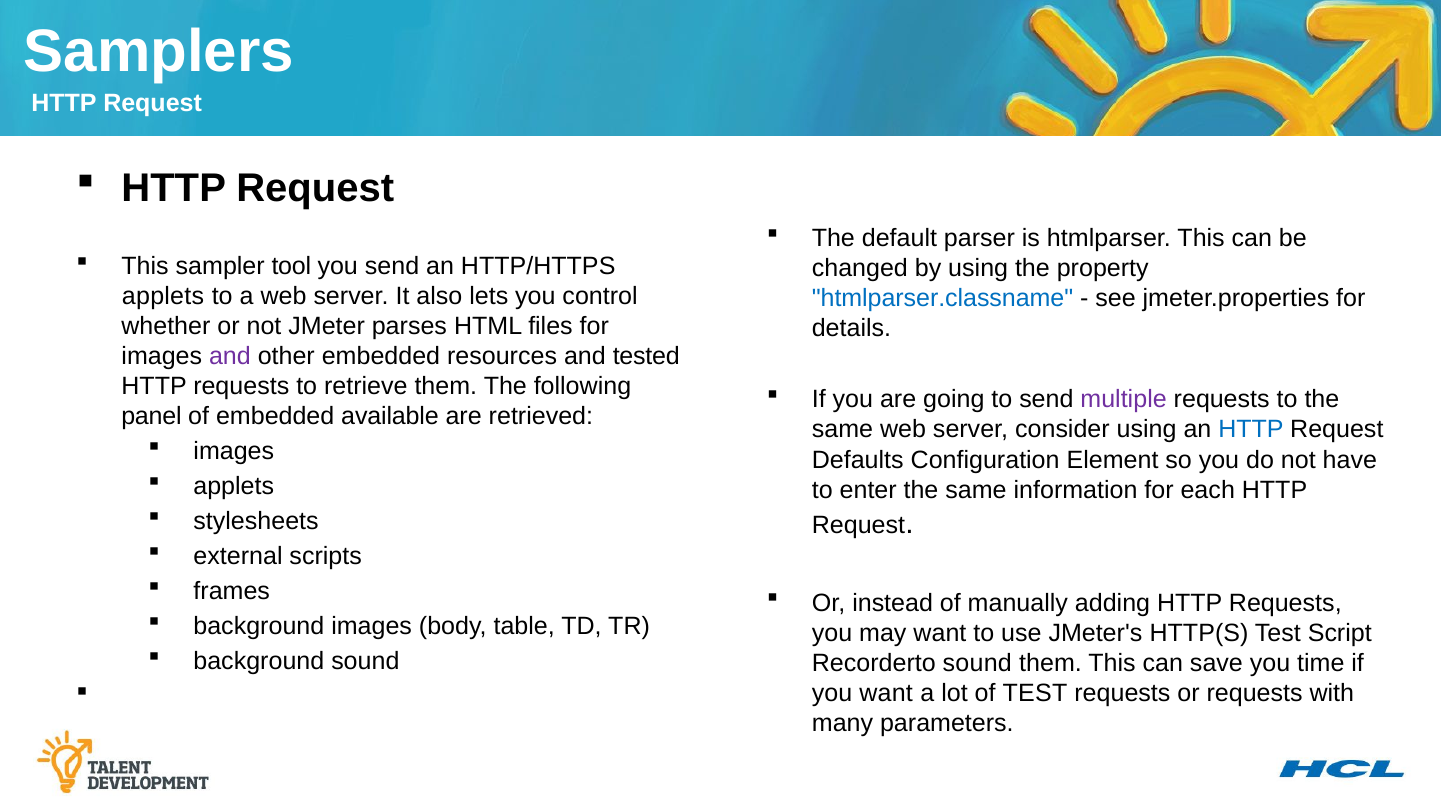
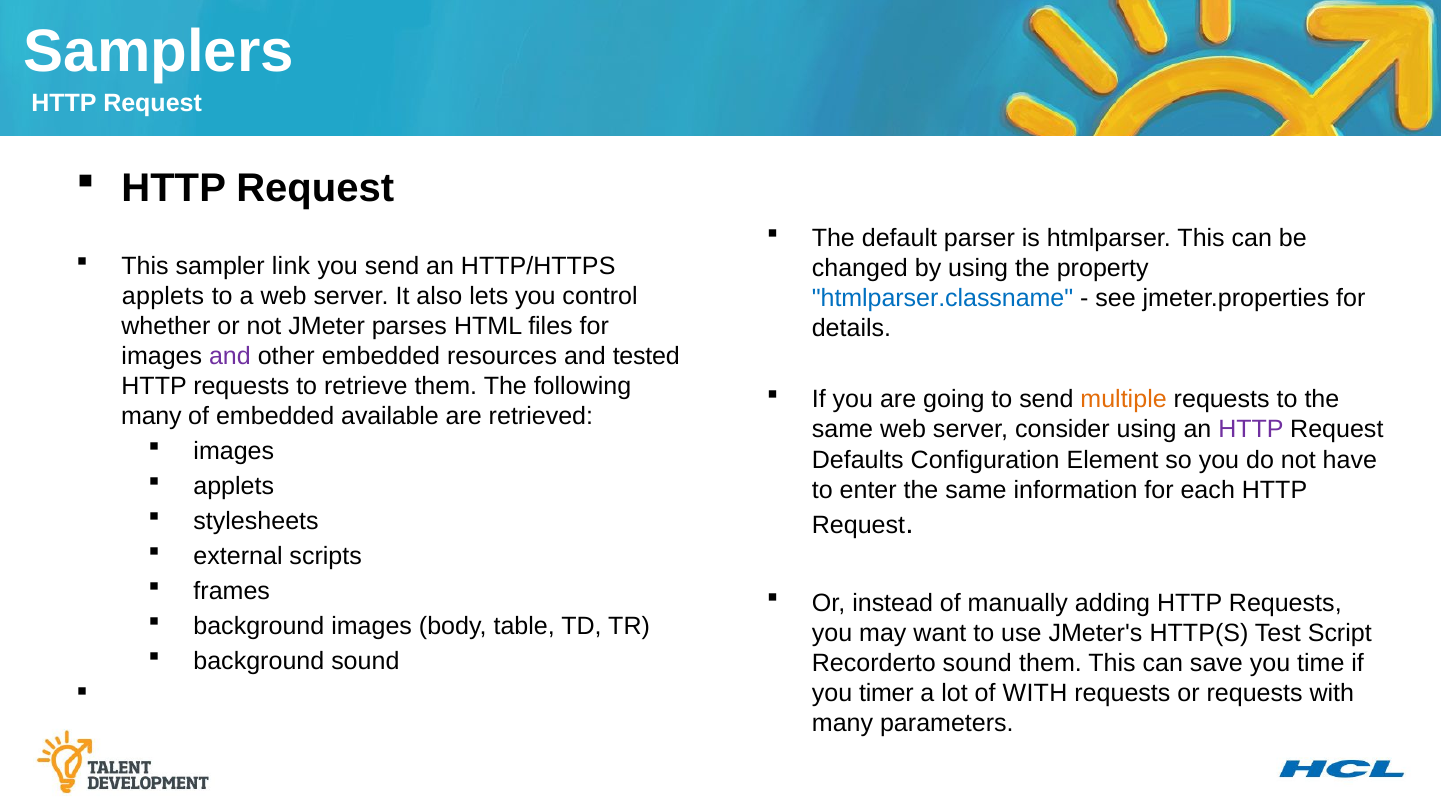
tool: tool -> link (291, 267)
multiple colour: purple -> orange (1124, 400)
panel: panel -> many (151, 417)
HTTP colour: blue -> purple (1251, 430)
you want: want -> timer (886, 693)
of TEST: TEST -> WITH (1035, 693)
